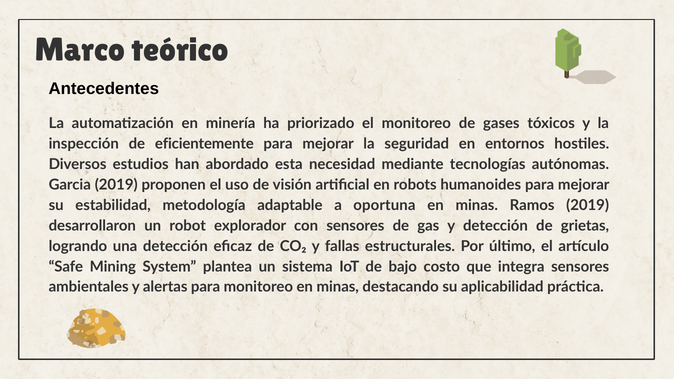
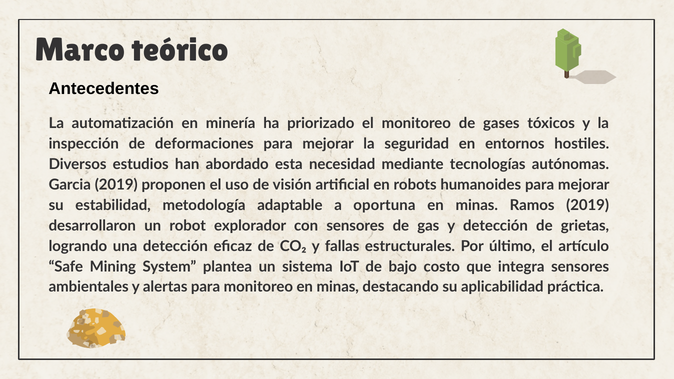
eficientemente: eficientemente -> deformaciones (204, 144)
